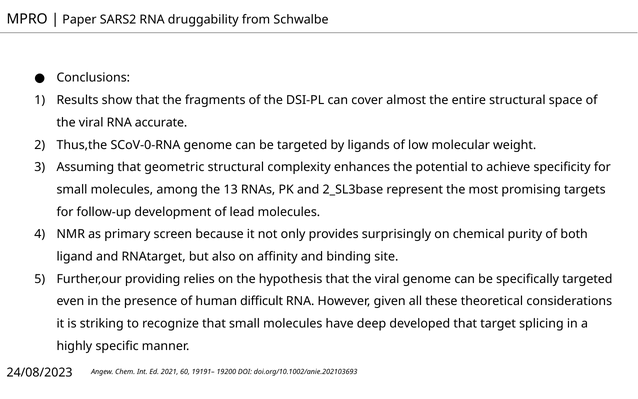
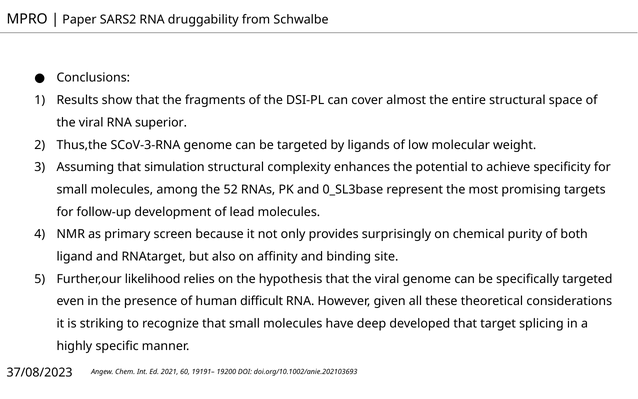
accurate: accurate -> superior (161, 123)
SCoV-0-RNA: SCoV-0-RNA -> SCoV-3-RNA (145, 145)
geometric: geometric -> simulation (174, 167)
13: 13 -> 52 (231, 189)
2_SL3base: 2_SL3base -> 0_SL3base (353, 189)
providing: providing -> likelihood (153, 279)
24/08/2023: 24/08/2023 -> 37/08/2023 (40, 373)
